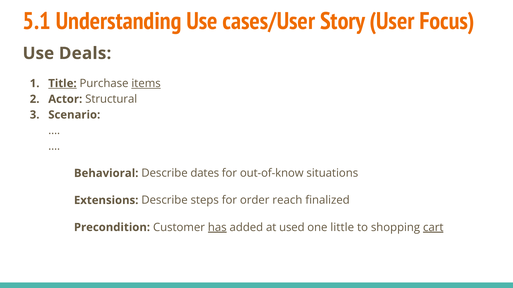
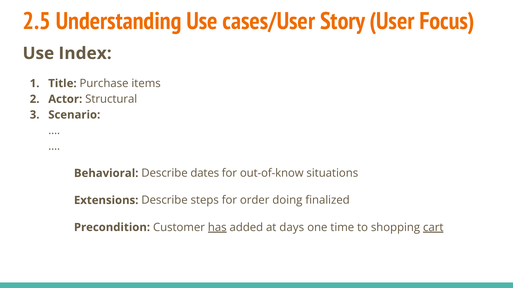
5.1: 5.1 -> 2.5 (37, 21)
Deals: Deals -> Index (85, 53)
Title underline: present -> none (62, 84)
items underline: present -> none (146, 84)
reach: reach -> doing (287, 201)
used: used -> days (292, 228)
little: little -> time (342, 228)
